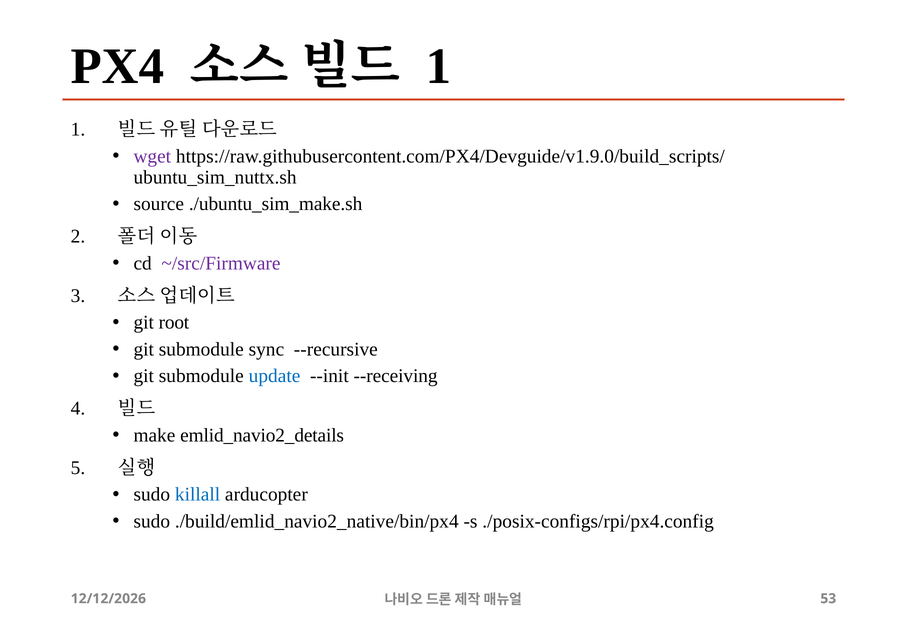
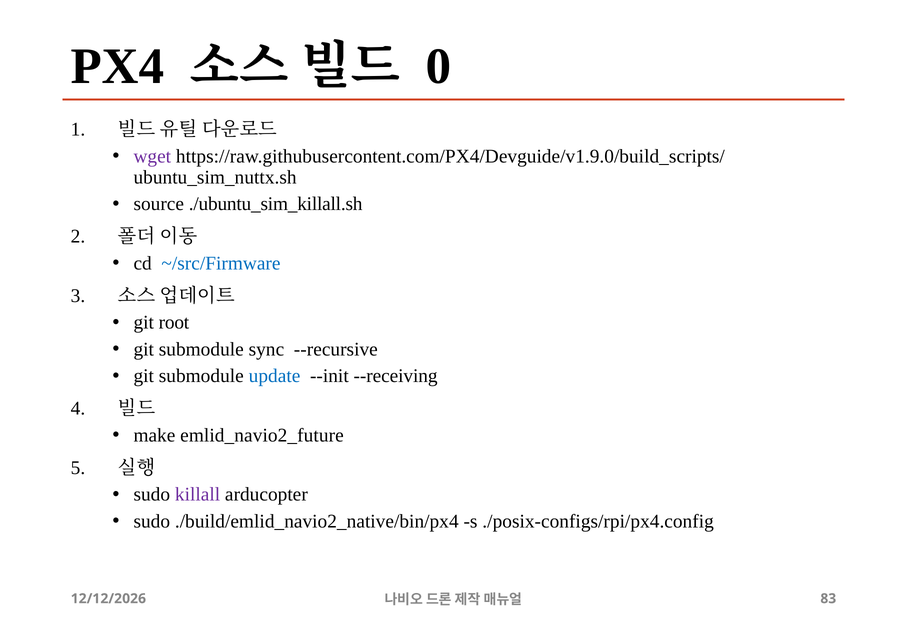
1: 1 -> 0 (438, 66)
./ubuntu_sim_make.sh: ./ubuntu_sim_make.sh -> ./ubuntu_sim_killall.sh (276, 204)
~/src/Firmware colour: purple -> blue (221, 263)
emlid_navio2_details: emlid_navio2_details -> emlid_navio2_future (262, 435)
killall colour: blue -> purple (198, 495)
53: 53 -> 83 (828, 599)
